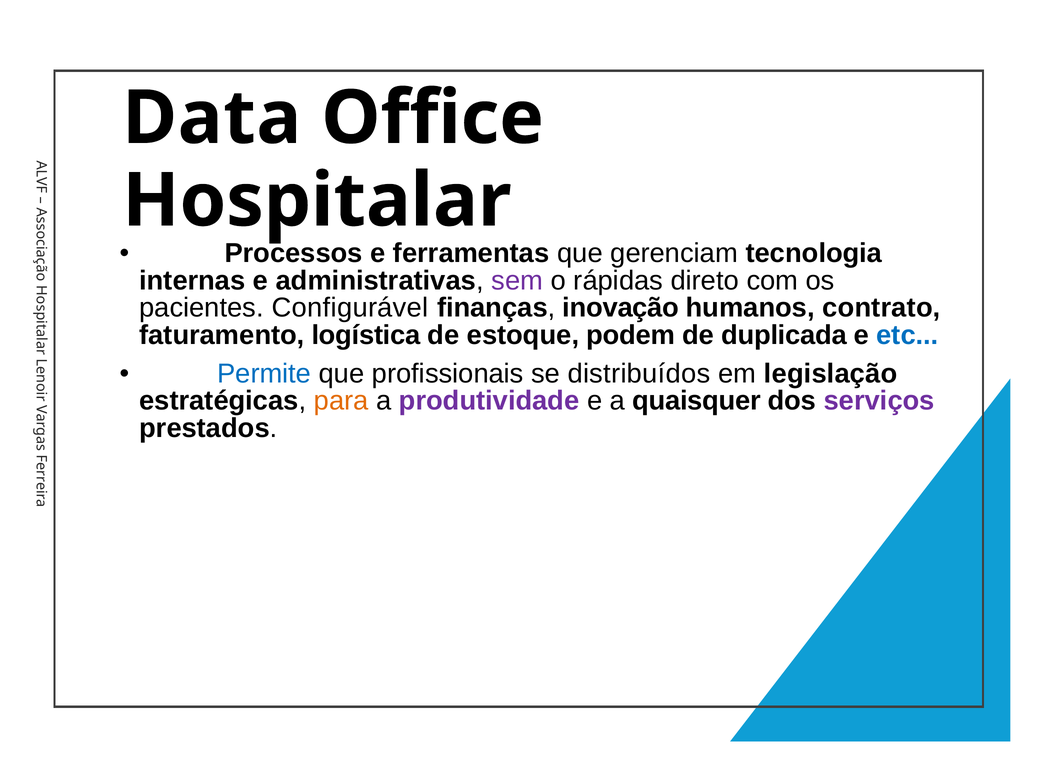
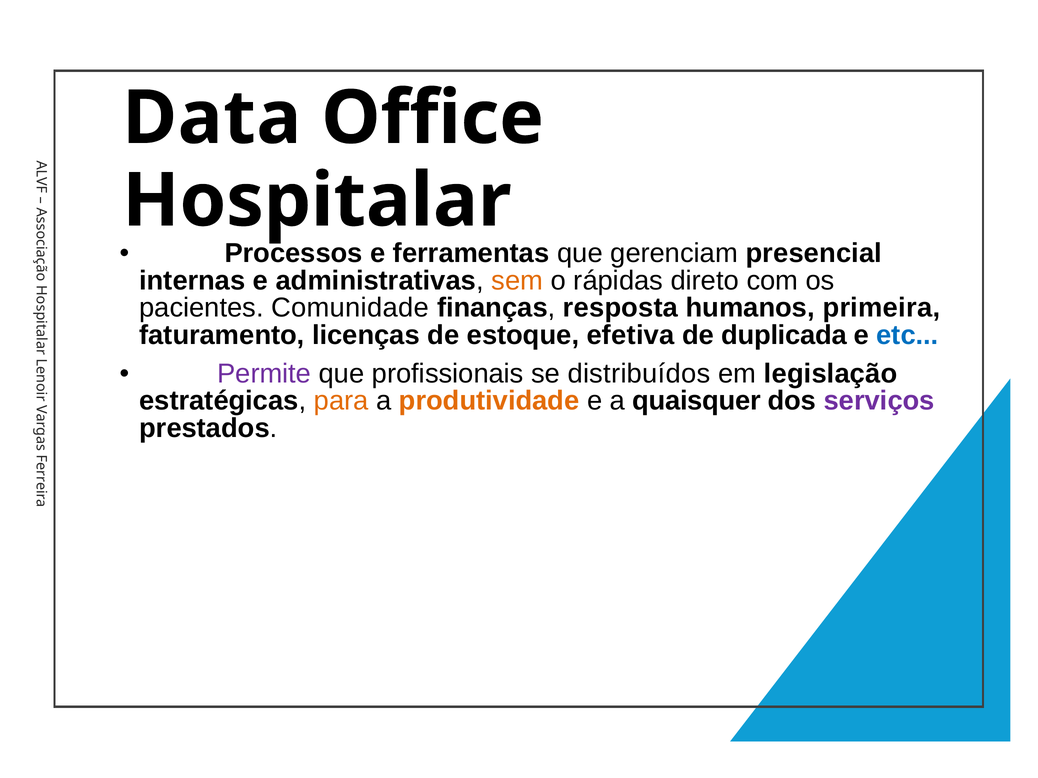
tecnologia: tecnologia -> presencial (814, 253)
sem colour: purple -> orange (517, 281)
Configurável: Configurável -> Comunidade (350, 308)
inovação: inovação -> resposta (621, 308)
contrato: contrato -> primeira (881, 308)
logística: logística -> licenças (366, 336)
podem: podem -> efetiva (630, 336)
Permite colour: blue -> purple (264, 374)
produtividade colour: purple -> orange (489, 401)
